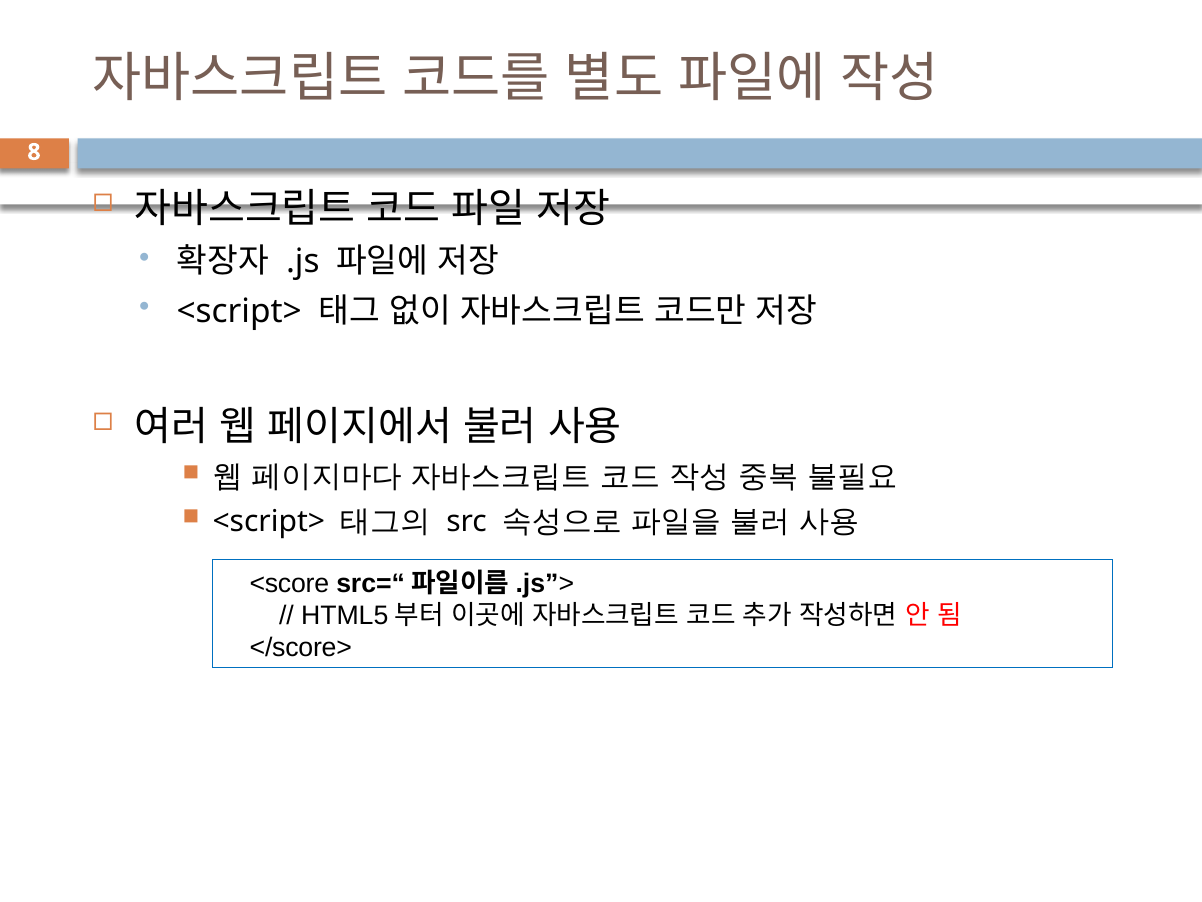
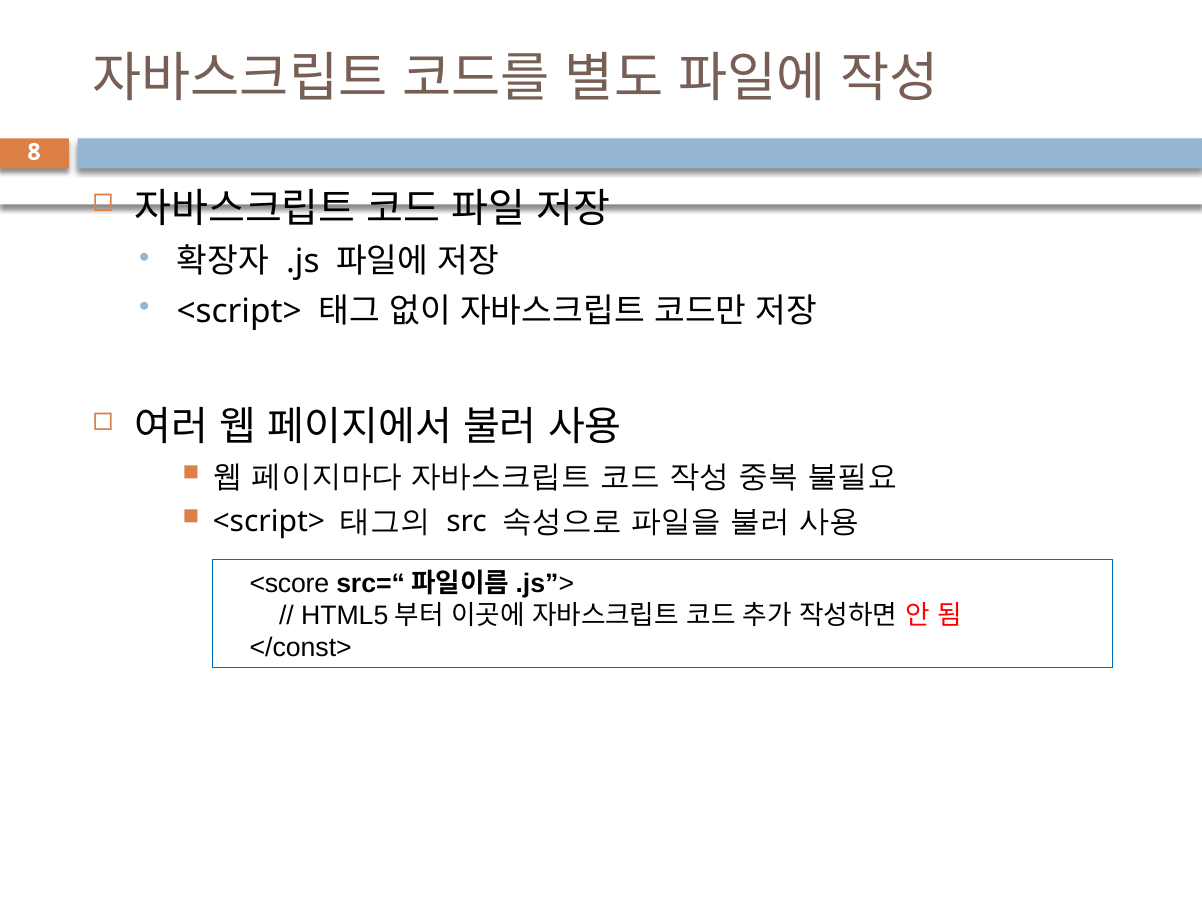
</score>: </score> -> </const> (301, 647)
